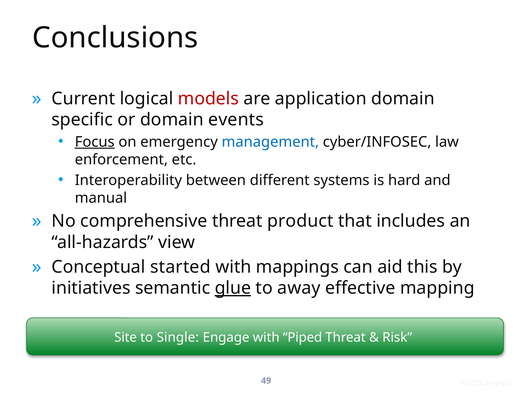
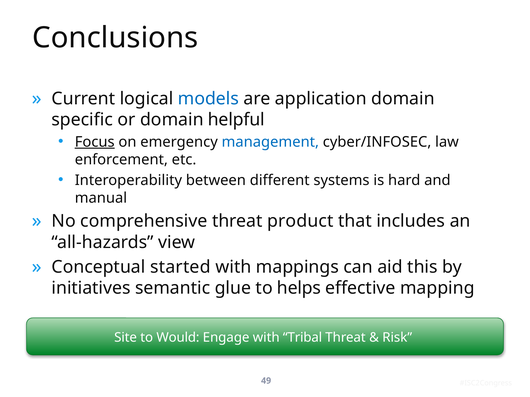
models colour: red -> blue (208, 99)
events: events -> helpful (236, 120)
glue underline: present -> none (233, 288)
away: away -> helps (299, 288)
Single: Single -> Would (178, 338)
Piped: Piped -> Tribal (303, 338)
